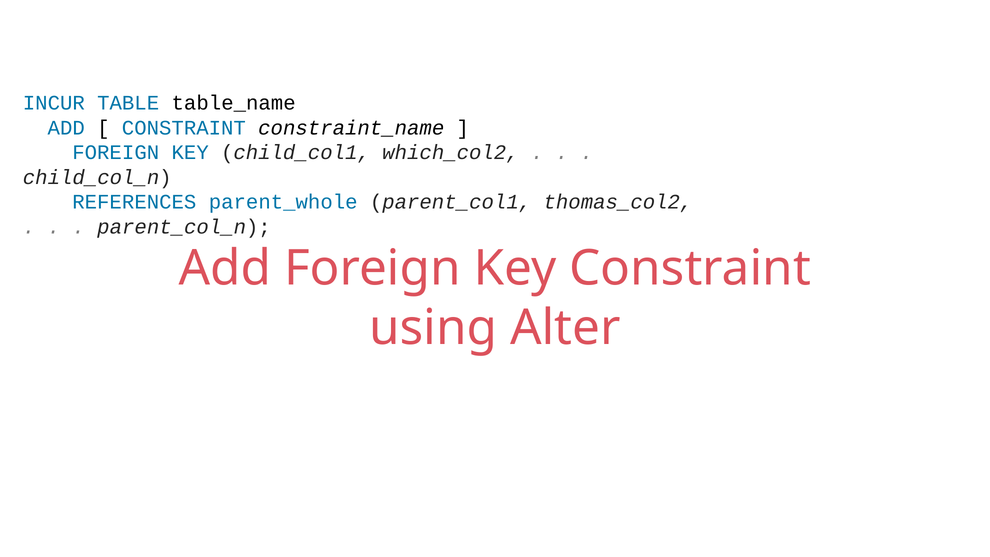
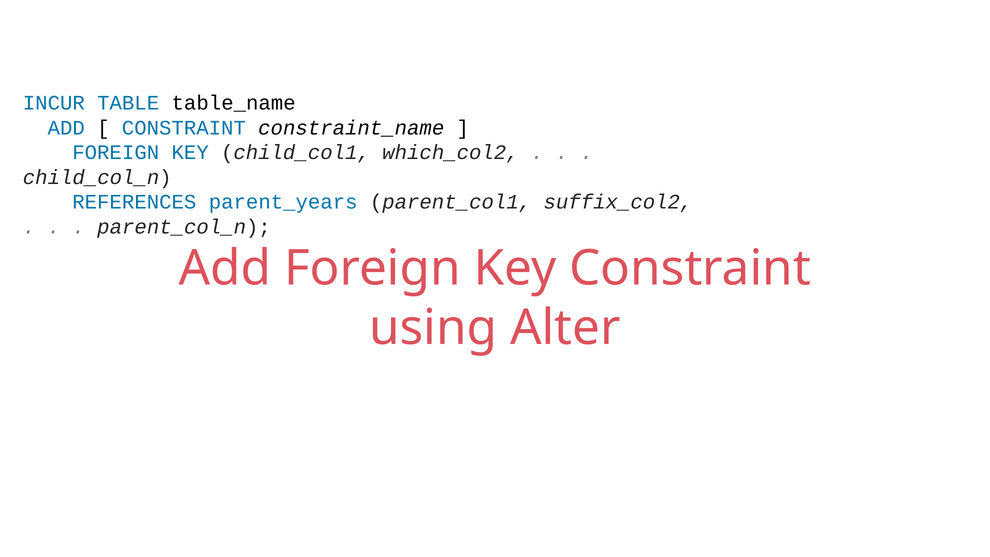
parent_whole: parent_whole -> parent_years (283, 202)
thomas_col2: thomas_col2 -> suffix_col2 (618, 202)
